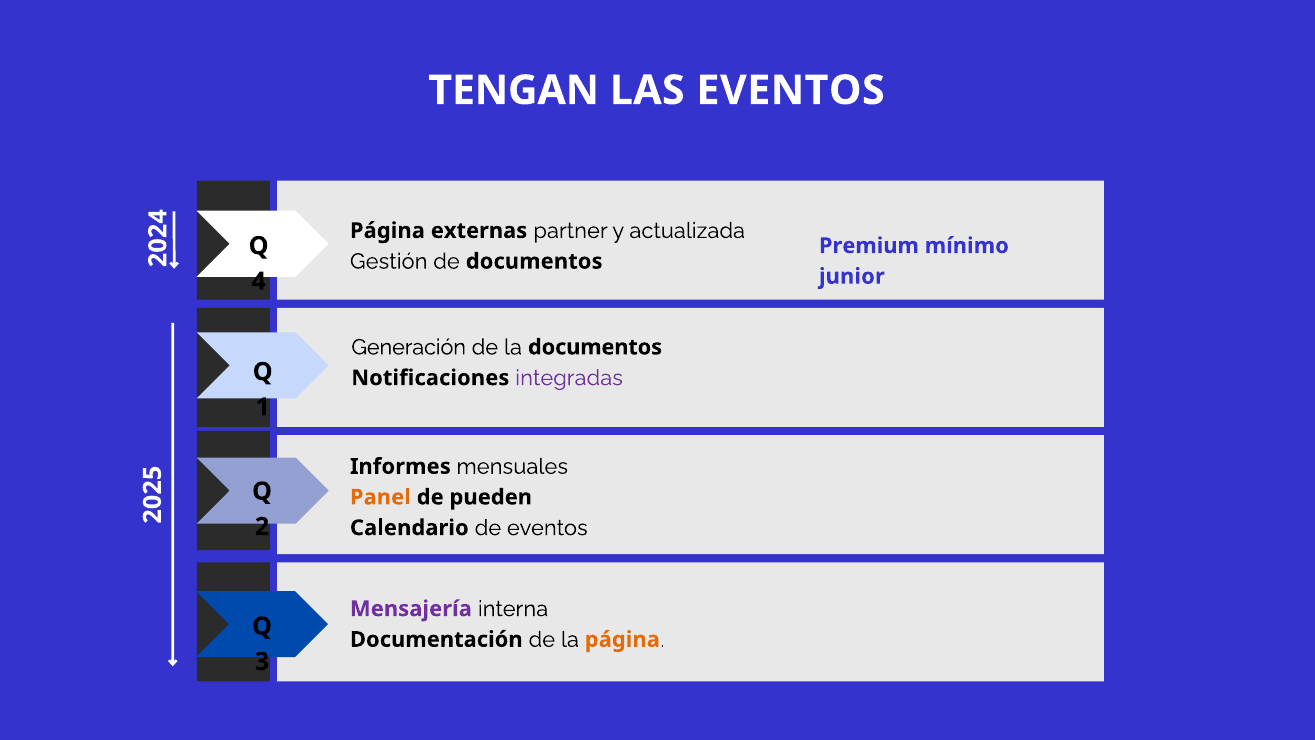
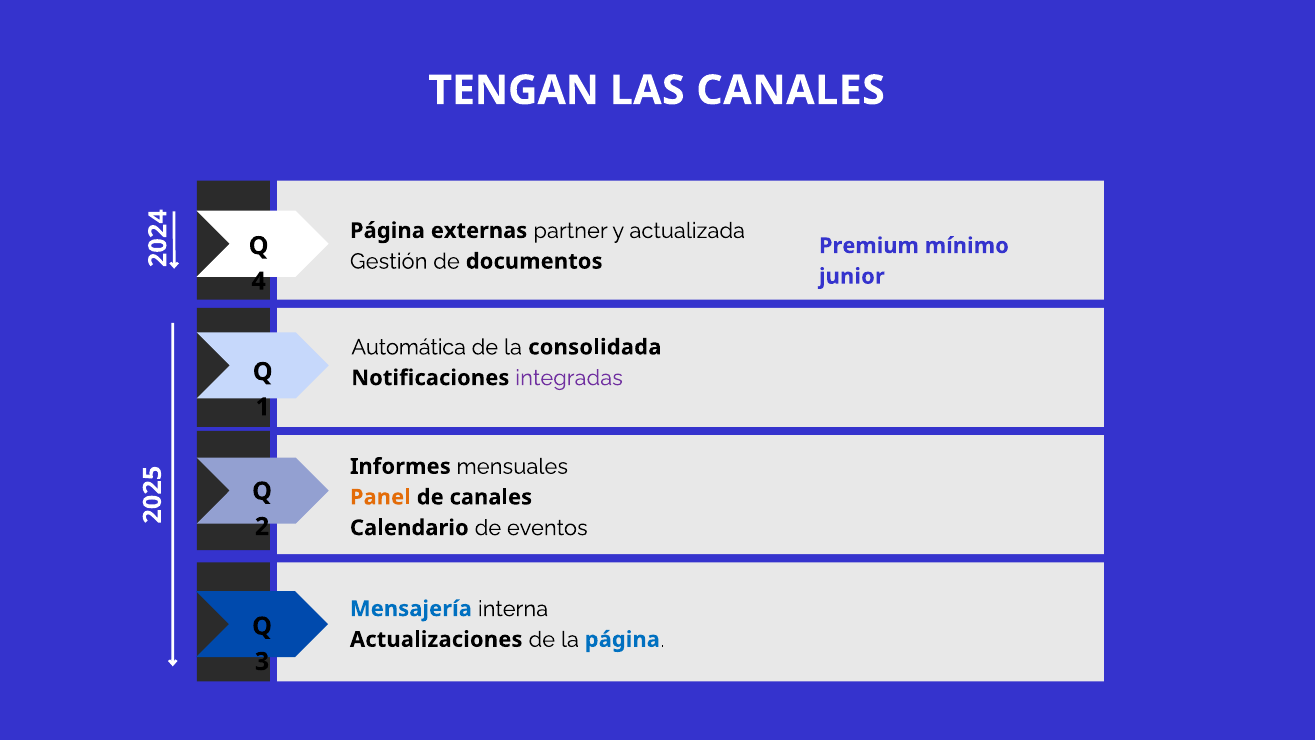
LAS EVENTOS: EVENTOS -> CANALES (791, 90)
Generación: Generación -> Automática (409, 347)
la documentos: documentos -> consolidada (595, 347)
de pueden: pueden -> canales (491, 497)
Mensajería colour: purple -> blue (411, 609)
Documentación: Documentación -> Actualizaciones (436, 639)
página colour: orange -> blue (622, 639)
